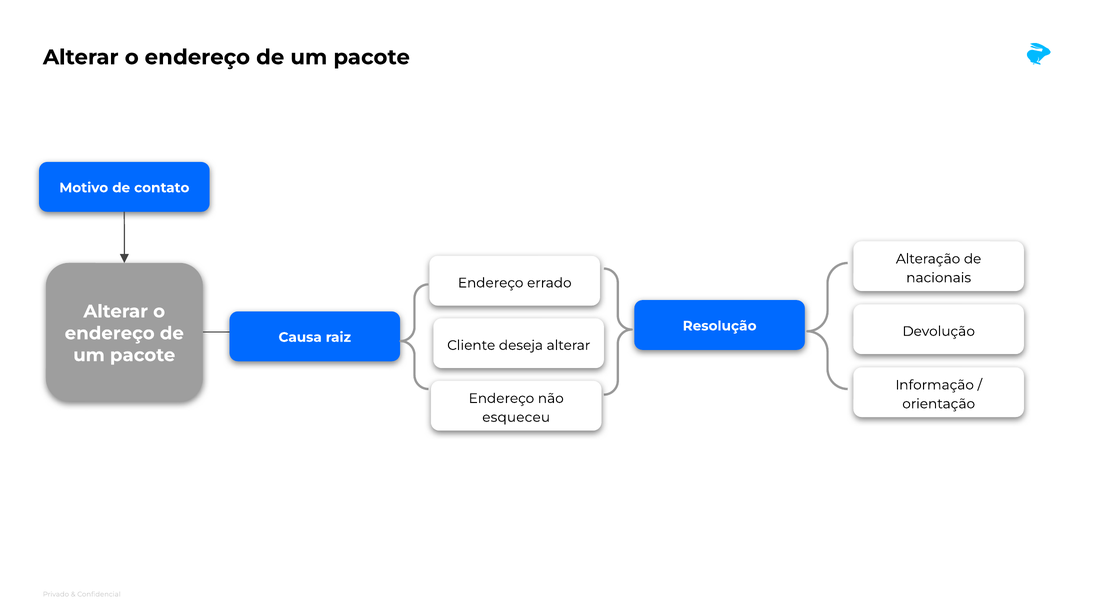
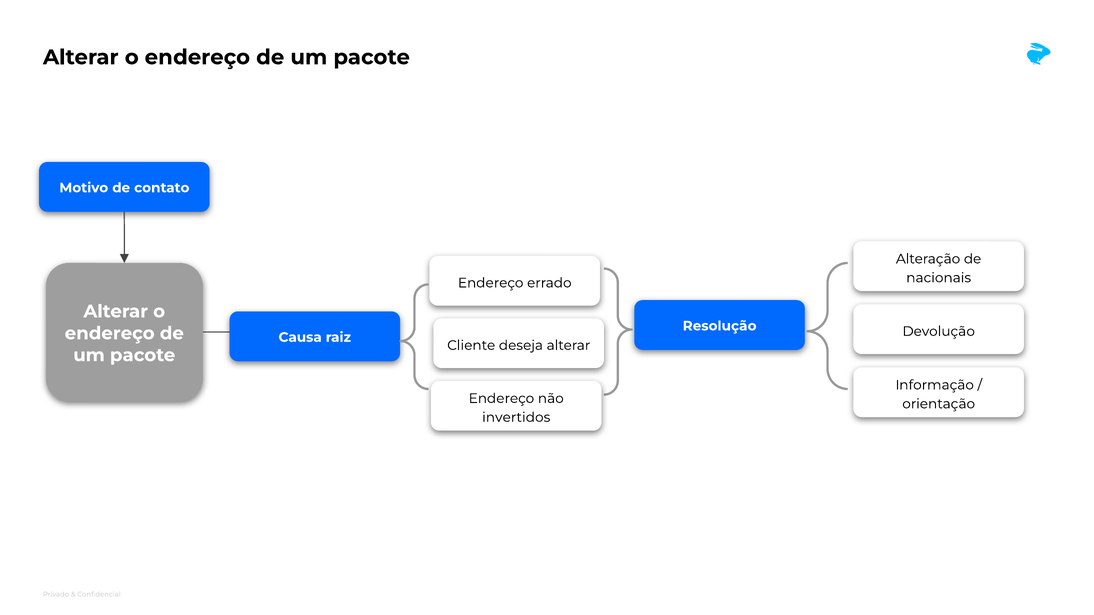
esqueceu: esqueceu -> invertidos (516, 418)
